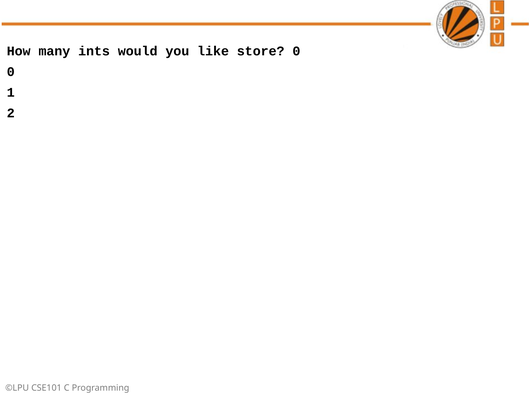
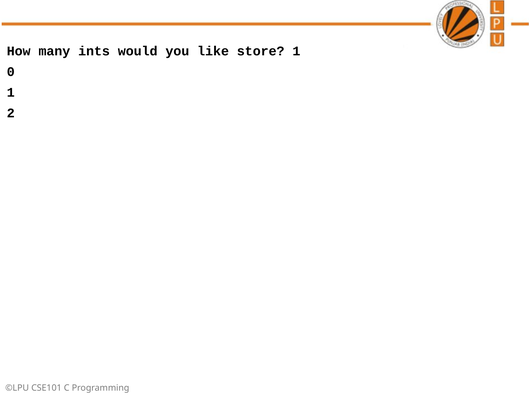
store 0: 0 -> 1 (296, 51)
